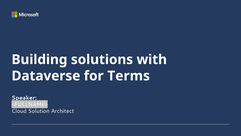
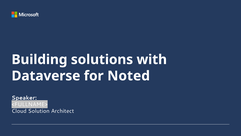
Terms: Terms -> Noted (129, 76)
